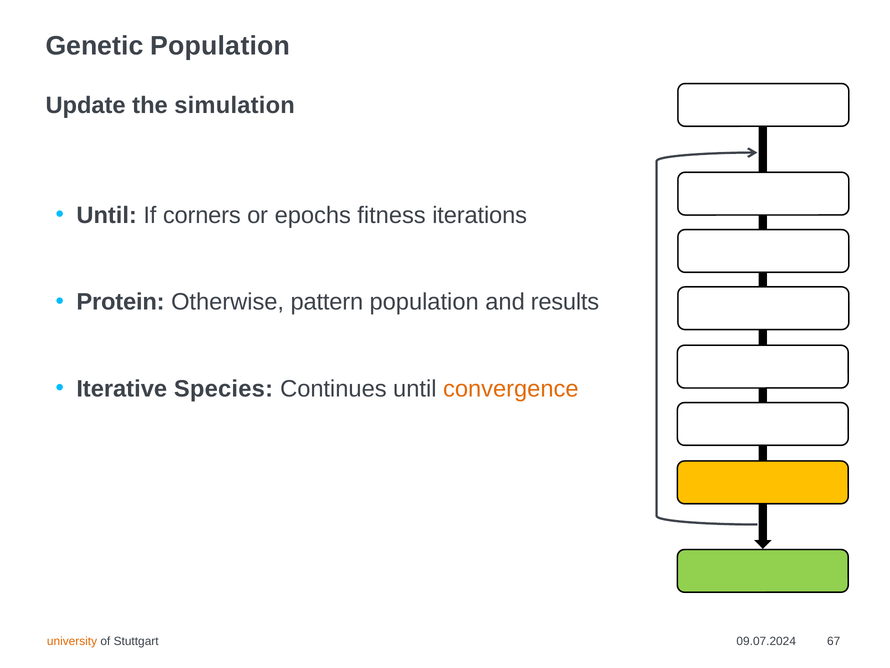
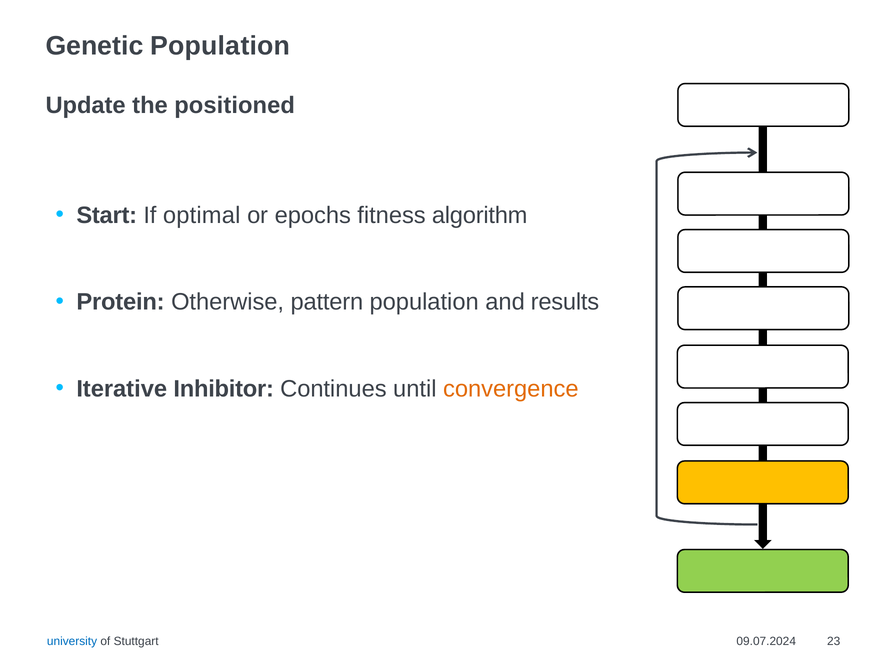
simulation: simulation -> positioned (235, 105)
Until: Until -> Start (107, 215)
corners: corners -> optimal (202, 215)
iterations: iterations -> algorithm (480, 215)
Species: Species -> Inhibitor (224, 389)
university colour: orange -> blue (72, 641)
67: 67 -> 23 (834, 641)
